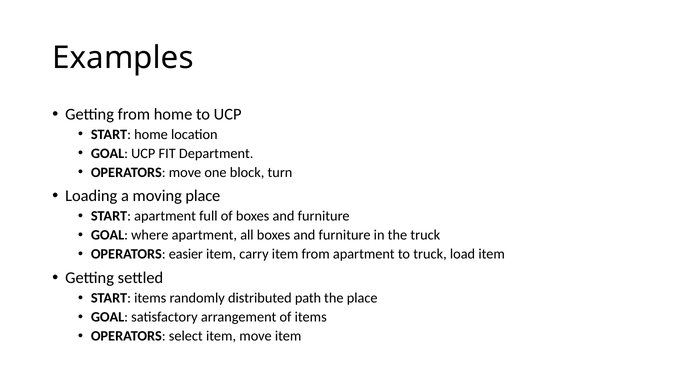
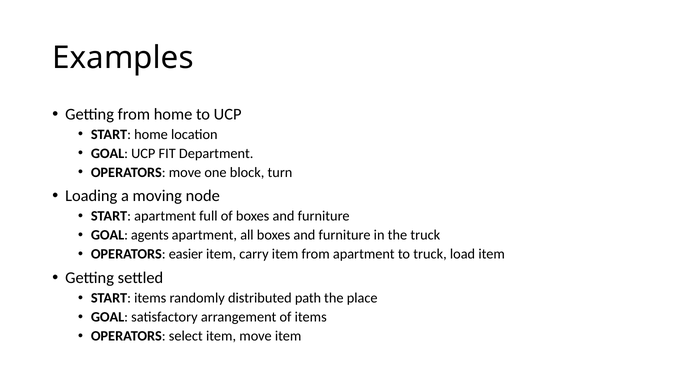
moving place: place -> node (203, 196)
where: where -> agents (150, 235)
